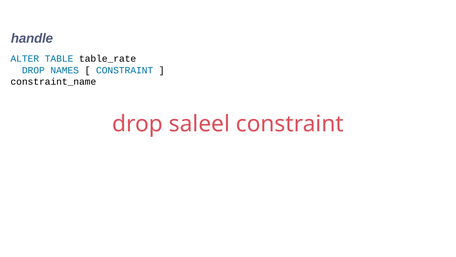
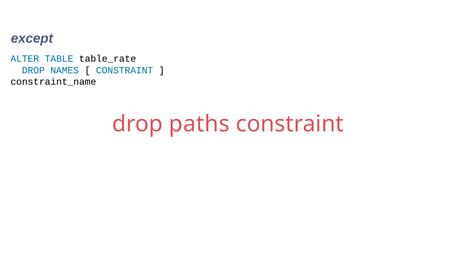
handle: handle -> except (32, 38)
saleel: saleel -> paths (199, 124)
